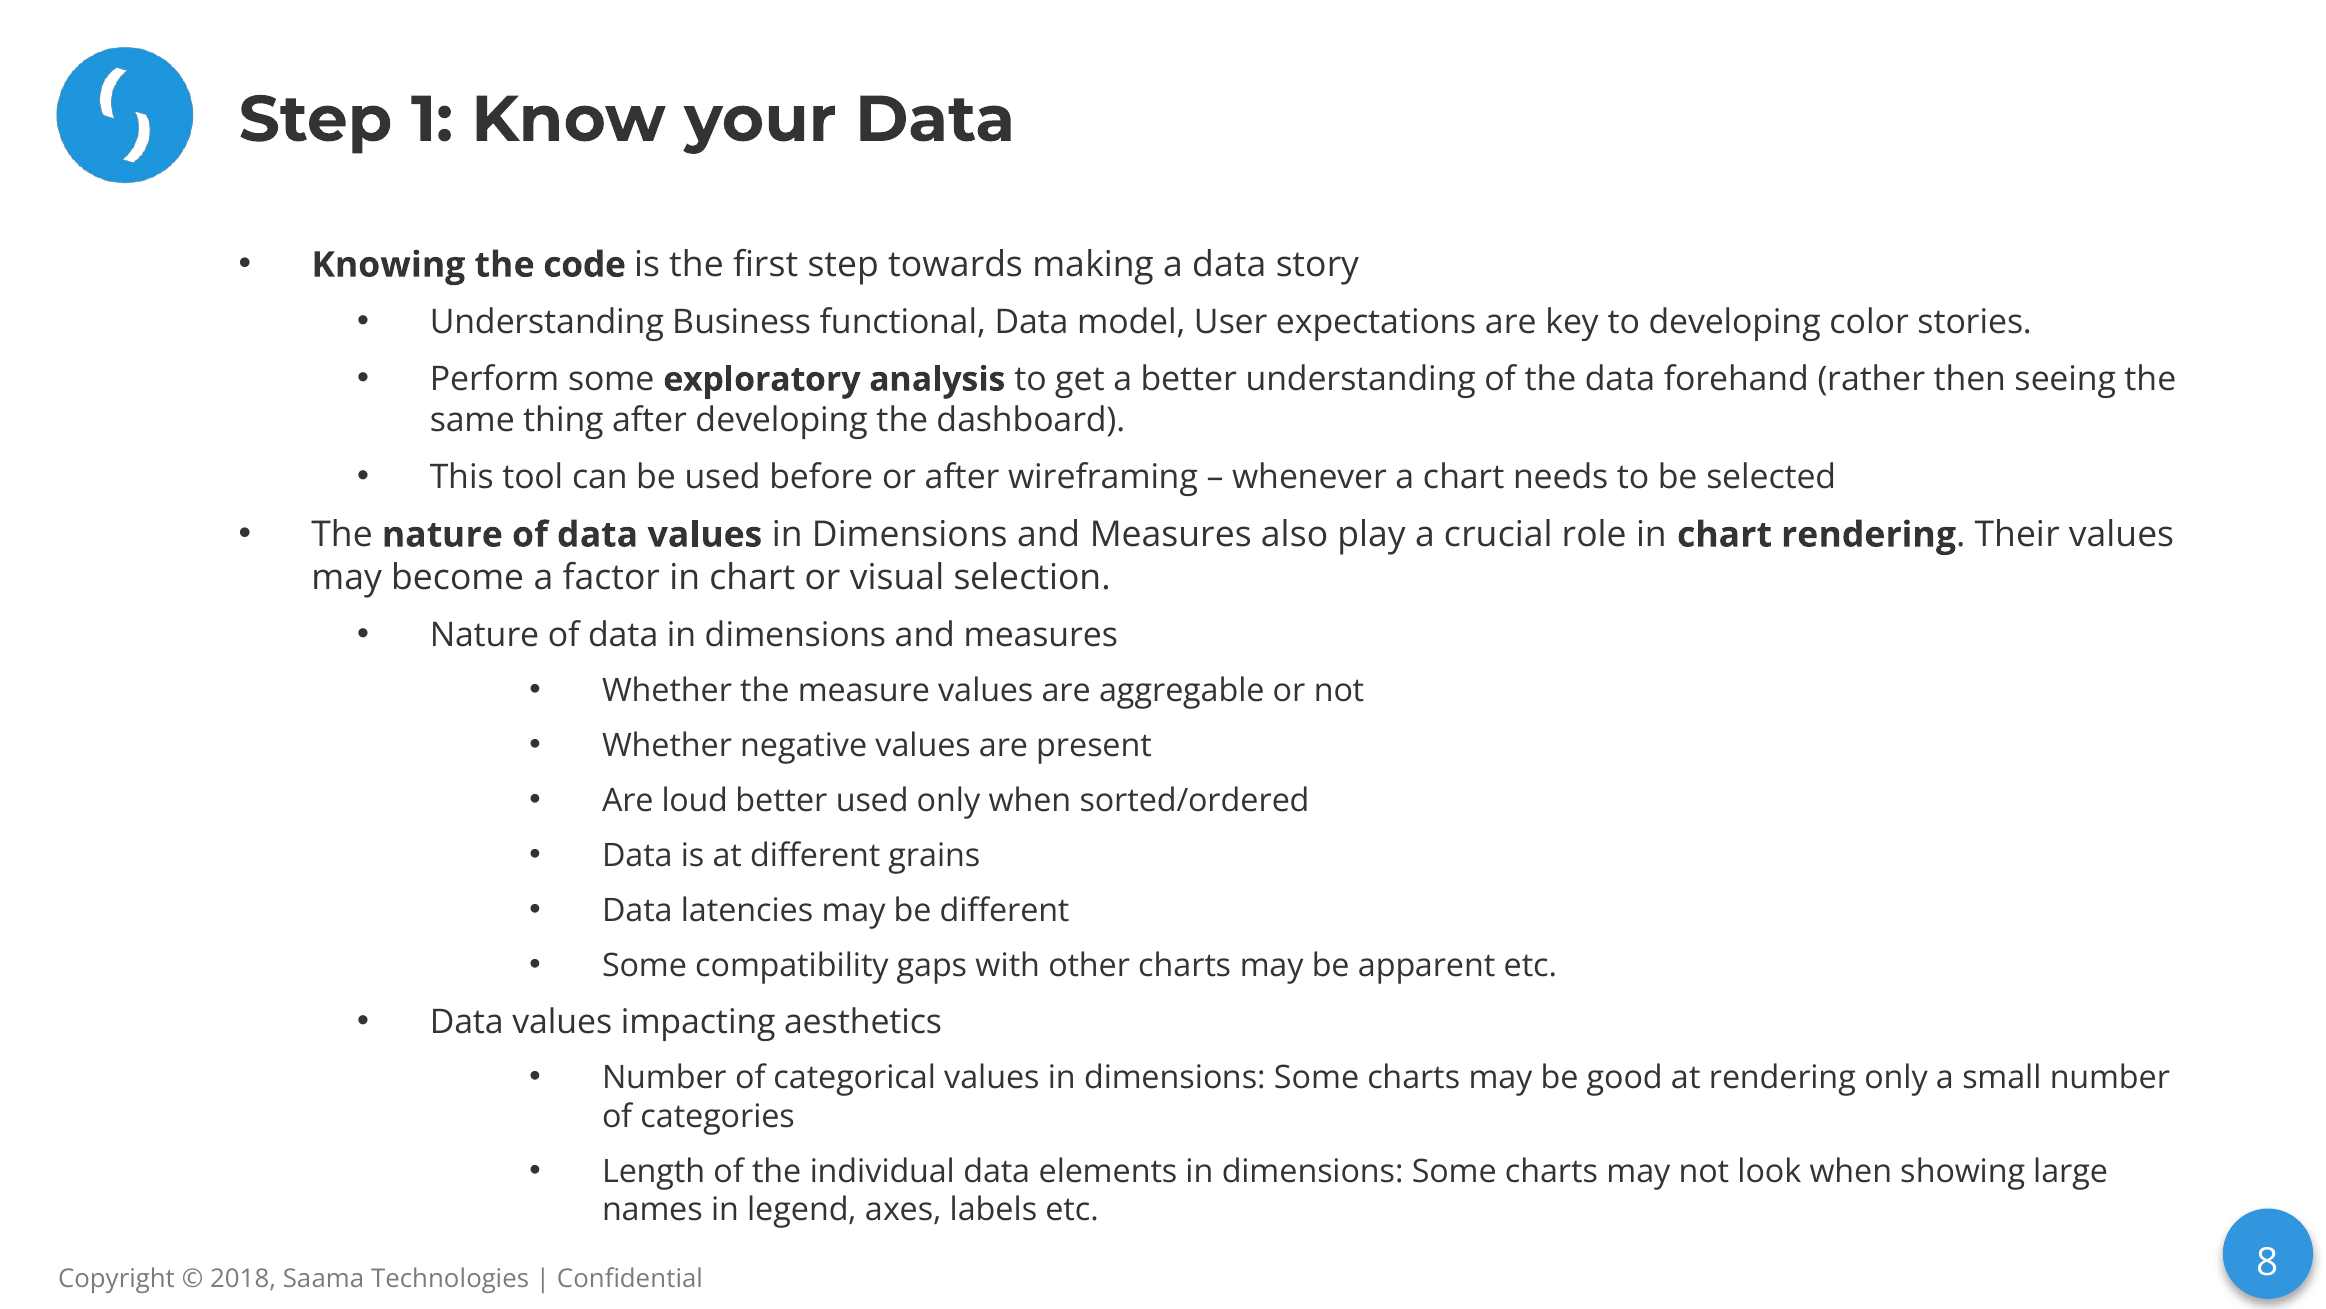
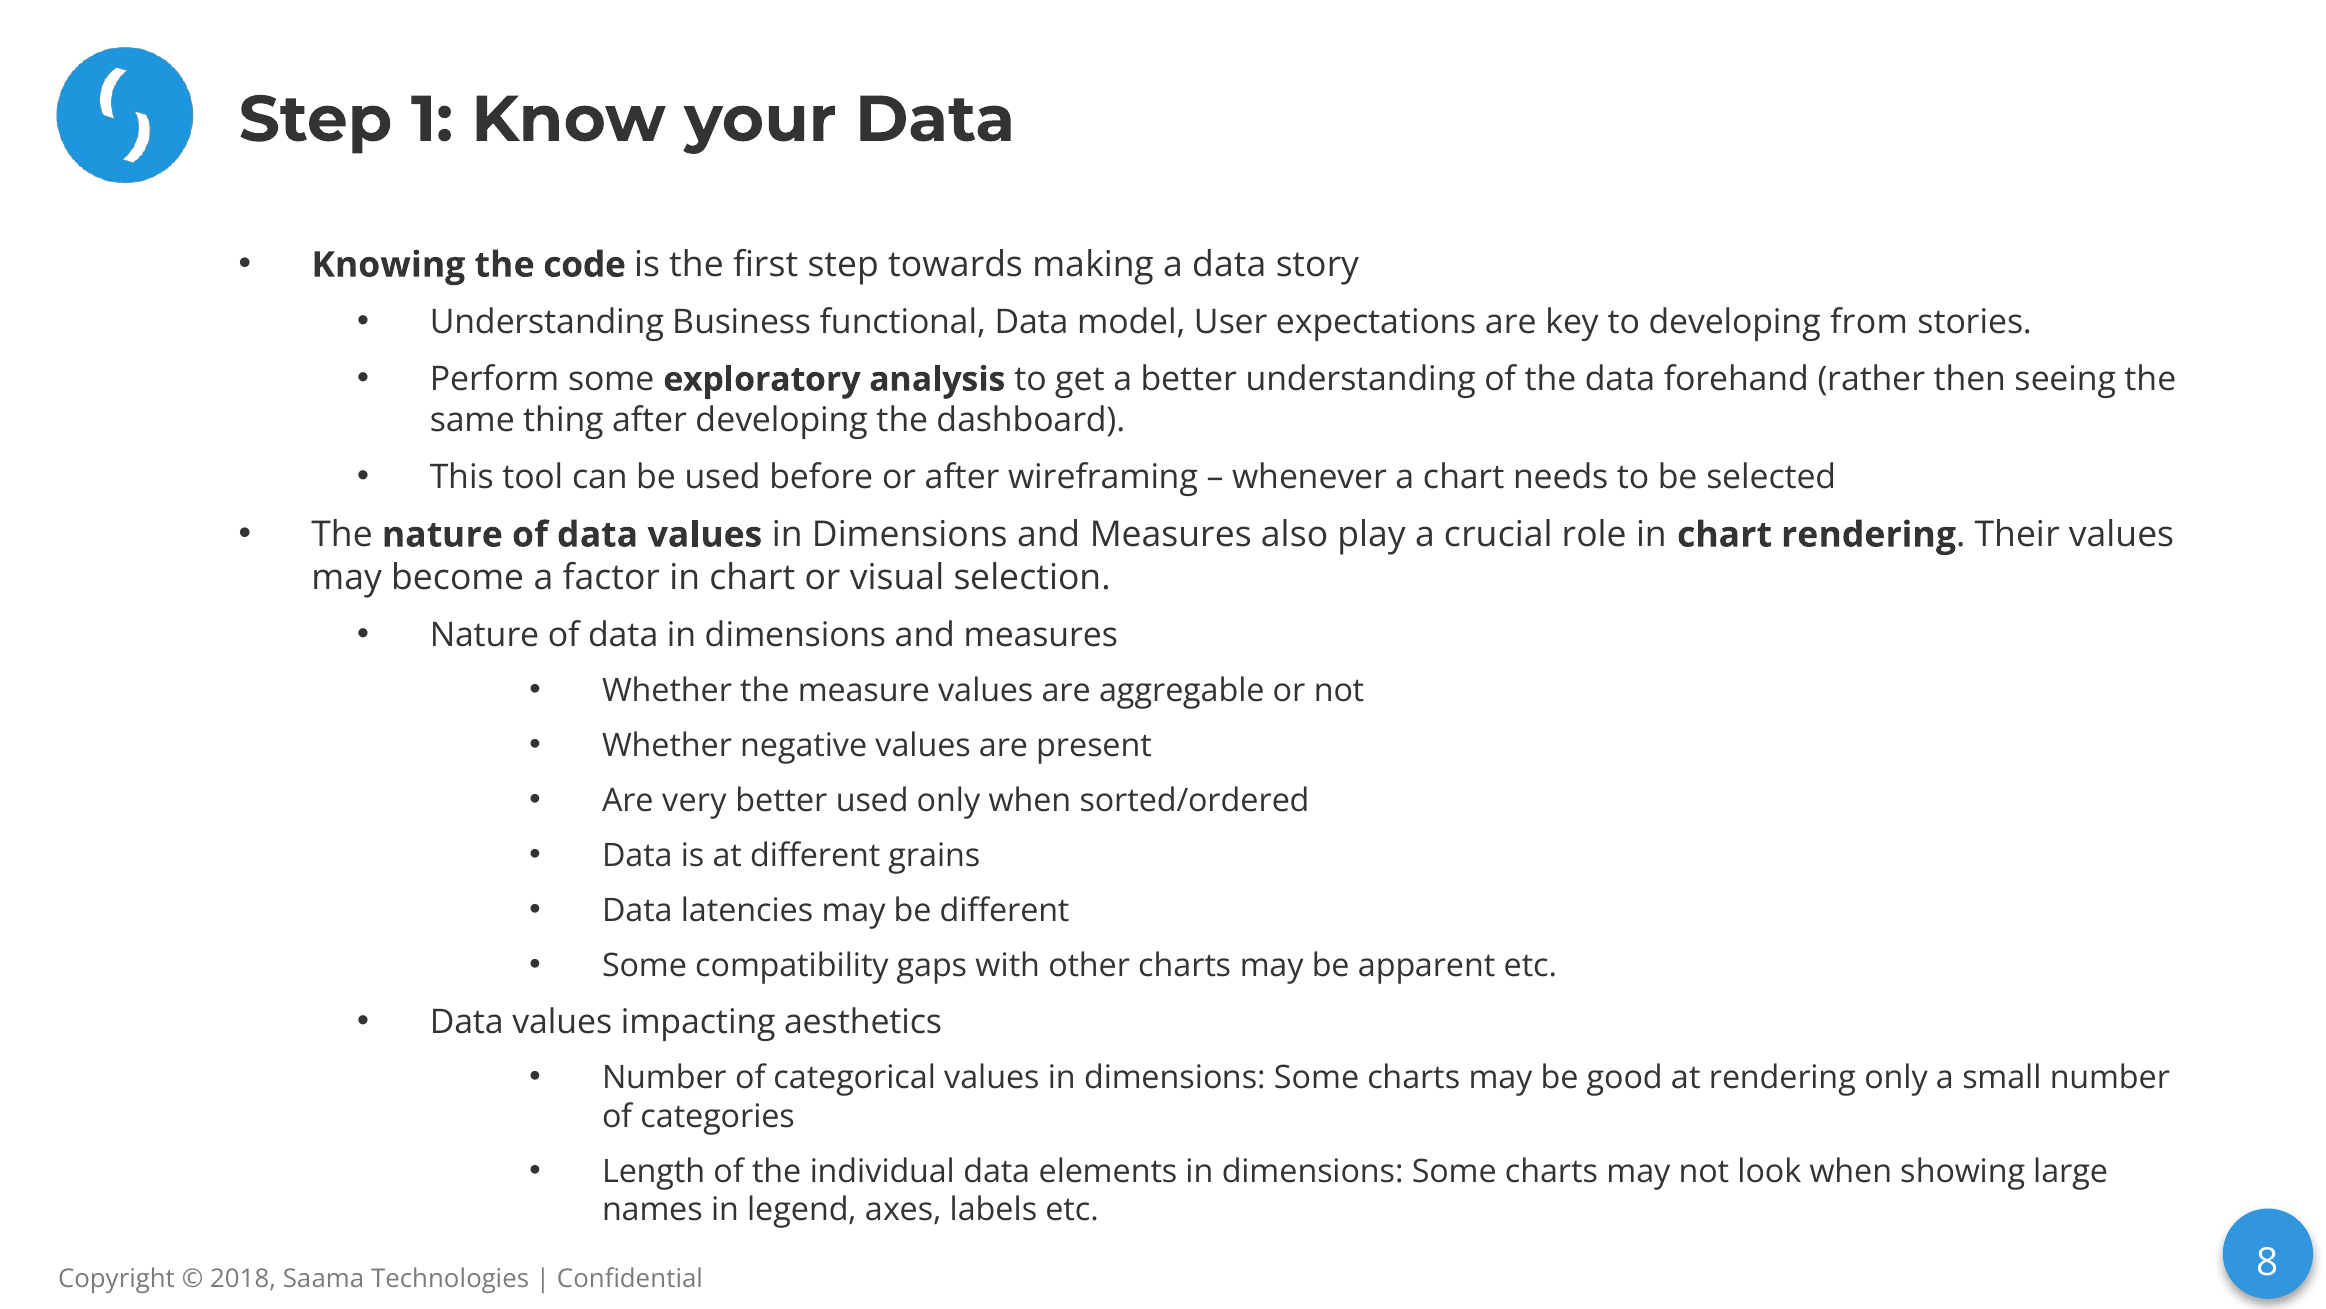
color: color -> from (1869, 323)
loud: loud -> very (694, 801)
